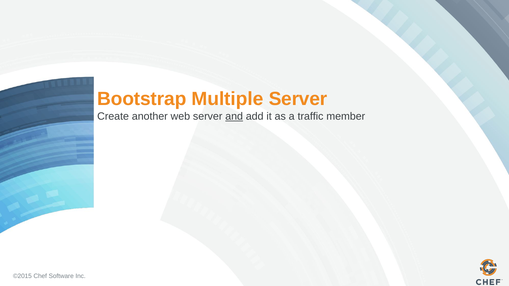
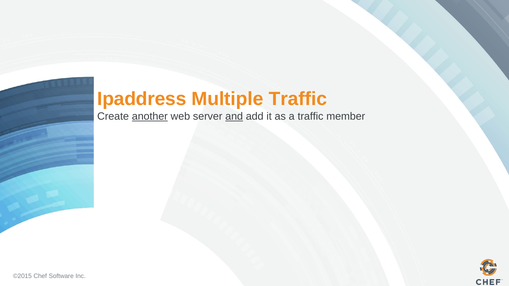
Bootstrap: Bootstrap -> Ipaddress (142, 99)
Multiple Server: Server -> Traffic (298, 99)
another underline: none -> present (150, 117)
